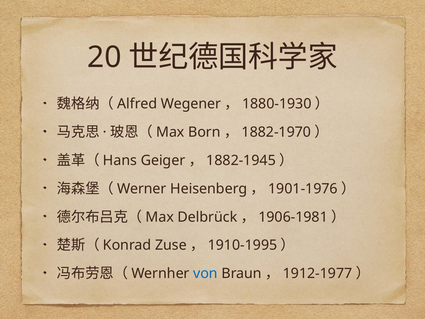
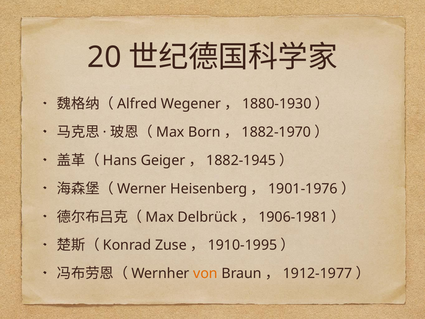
von colour: blue -> orange (205, 273)
